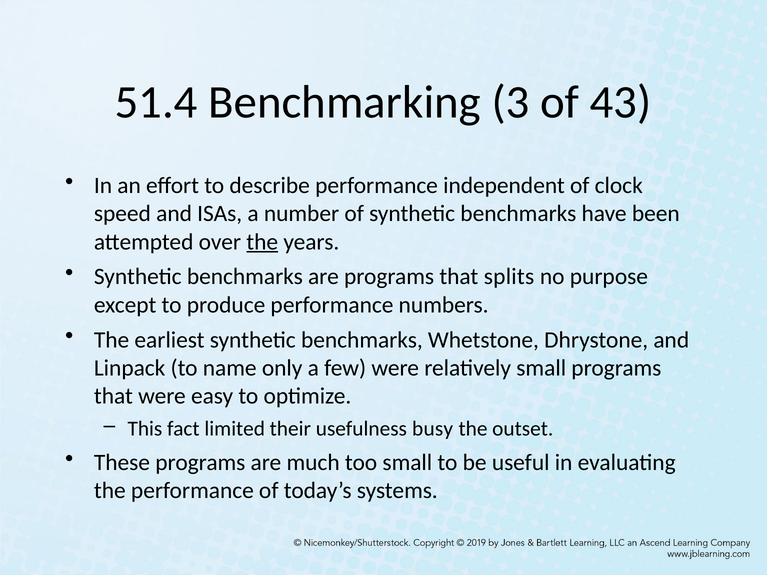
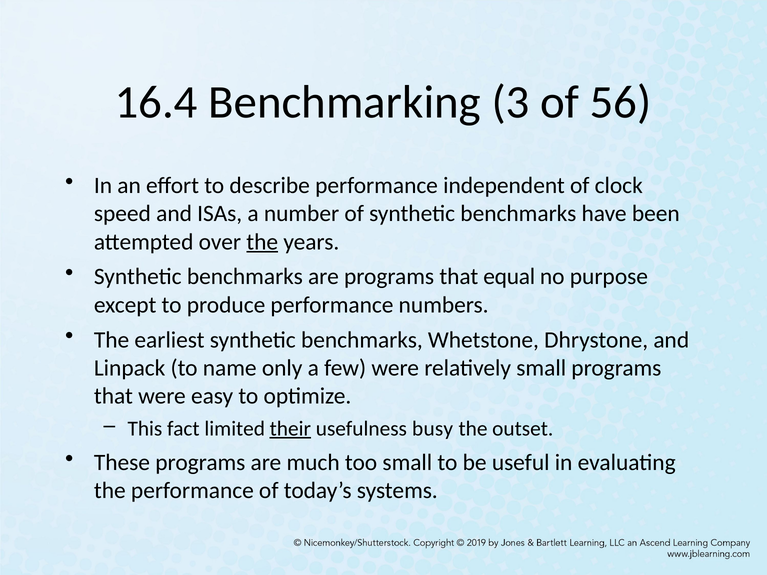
51.4: 51.4 -> 16.4 (156, 102)
43: 43 -> 56 (620, 102)
splits: splits -> equal (509, 277)
their underline: none -> present (290, 429)
